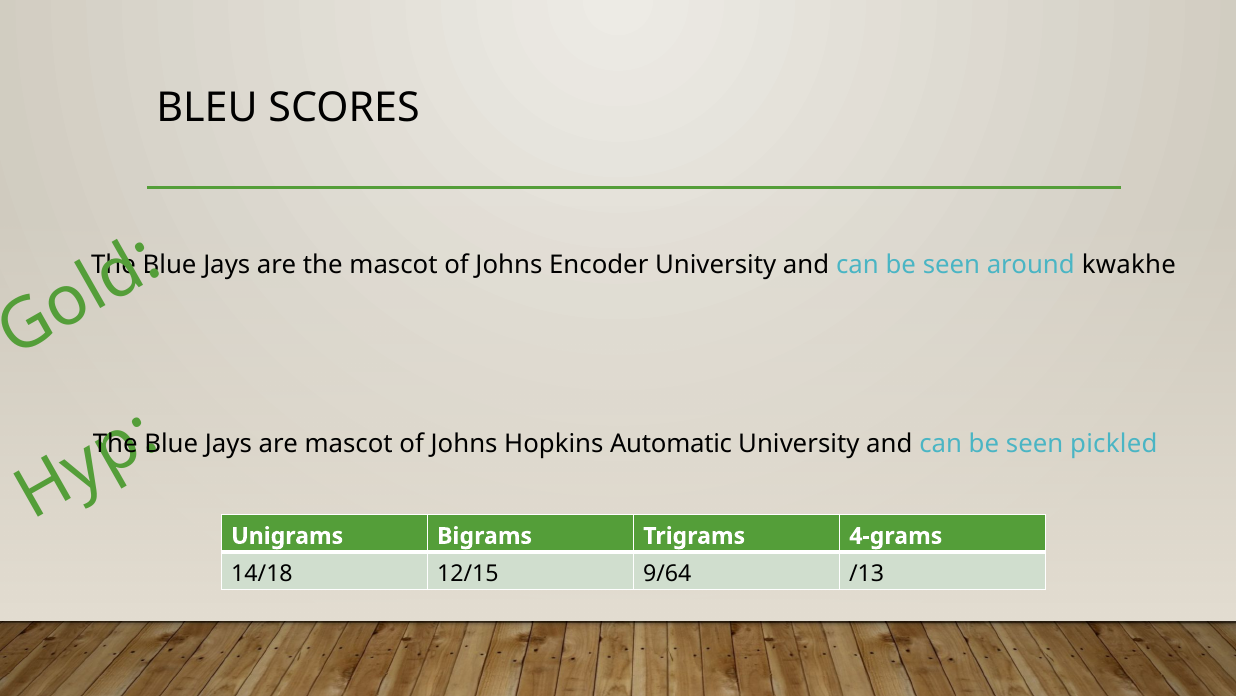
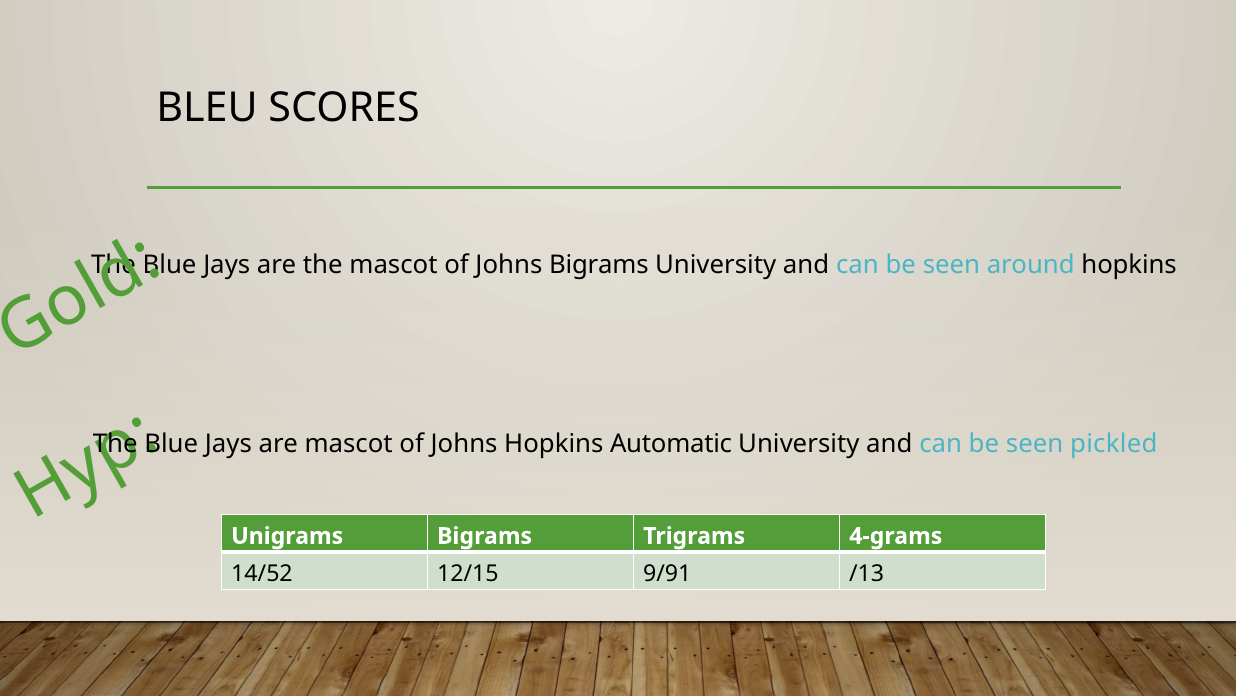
Johns Encoder: Encoder -> Bigrams (599, 265)
around kwakhe: kwakhe -> hopkins (1129, 265)
14/18: 14/18 -> 14/52 (262, 573)
9/64: 9/64 -> 9/91 (667, 573)
